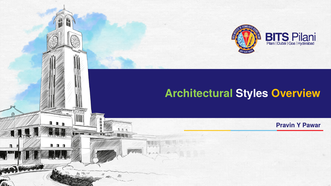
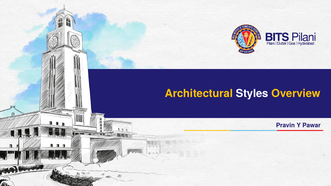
Architectural colour: light green -> yellow (199, 93)
